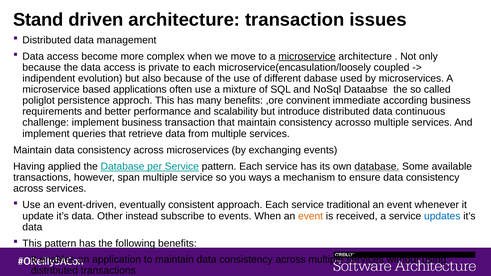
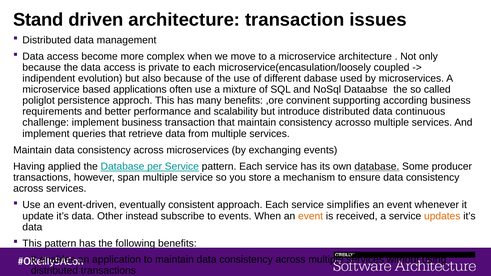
microservice underline: present -> none (307, 56)
immediate: immediate -> supporting (357, 101)
available: available -> producer (452, 167)
ways: ways -> store (260, 178)
traditional: traditional -> simplifies (348, 205)
updates colour: blue -> orange (442, 216)
